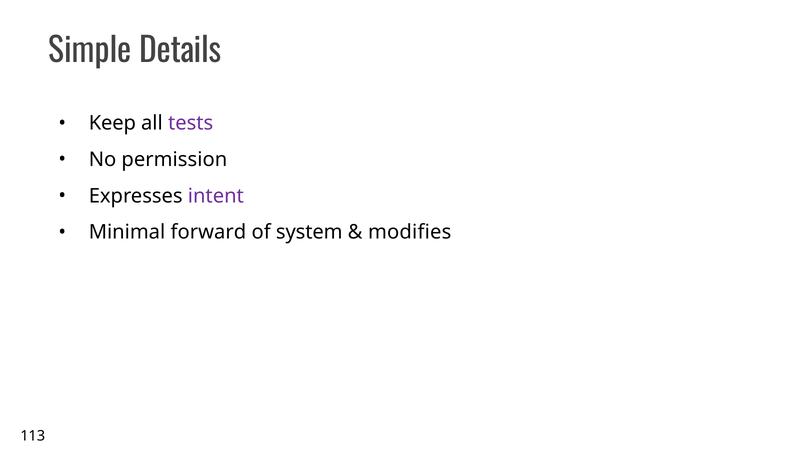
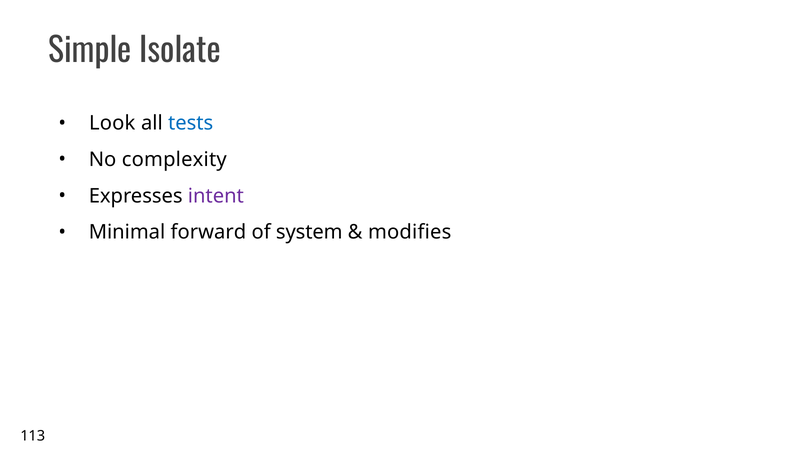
Details: Details -> Isolate (180, 51)
Keep: Keep -> Look (112, 123)
tests colour: purple -> blue (191, 123)
permission: permission -> complexity (174, 160)
